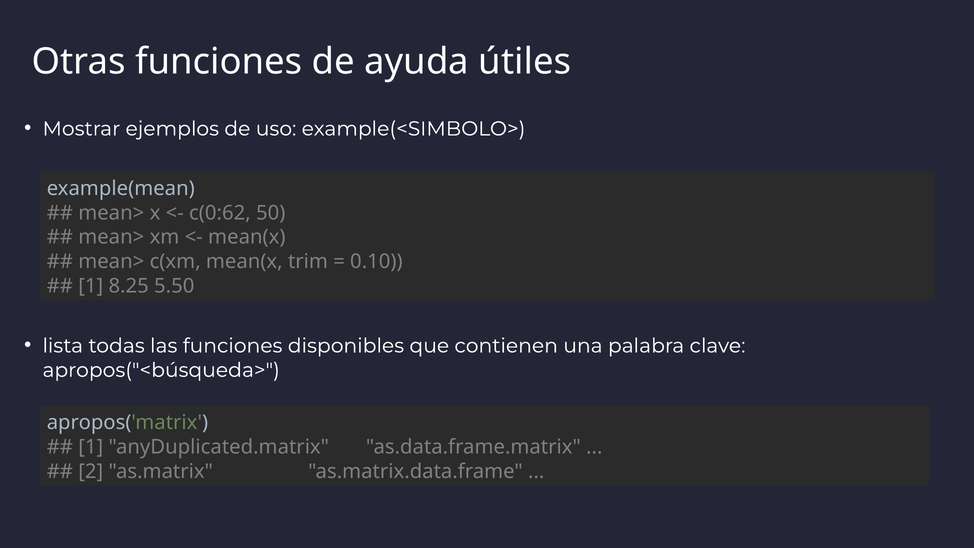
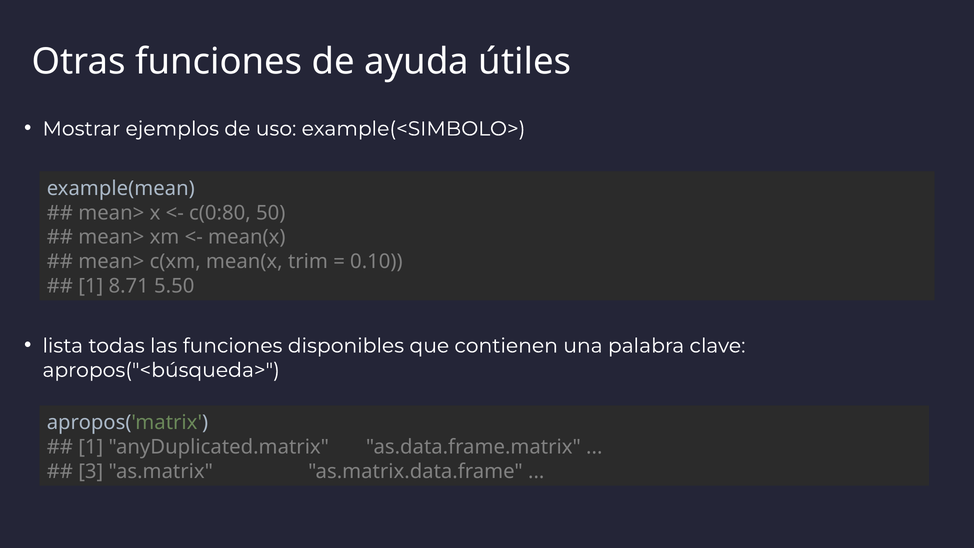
c(0:62: c(0:62 -> c(0:80 (220, 213)
8.25: 8.25 -> 8.71 (129, 286)
2: 2 -> 3 (91, 471)
